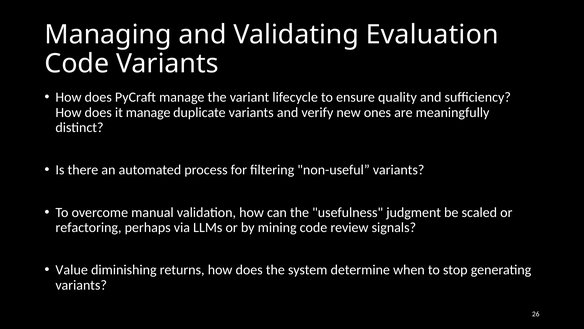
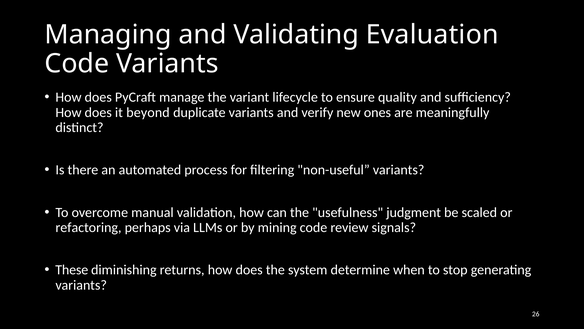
it manage: manage -> beyond (148, 112)
Value: Value -> These (72, 270)
